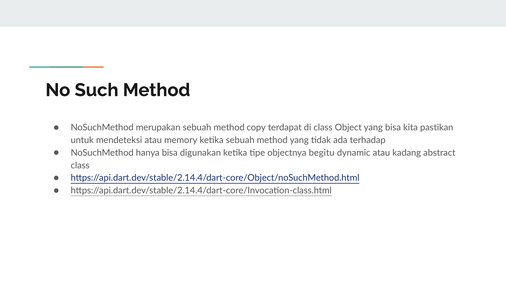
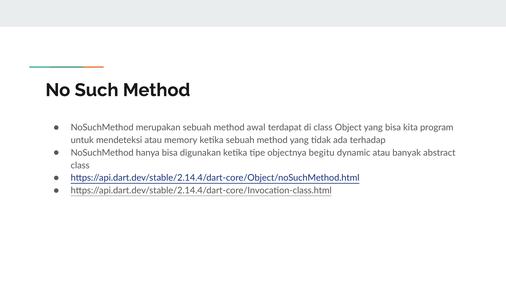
copy: copy -> awal (256, 128)
pastikan: pastikan -> program (437, 128)
kadang: kadang -> banyak (407, 153)
